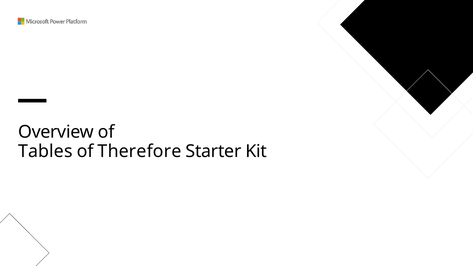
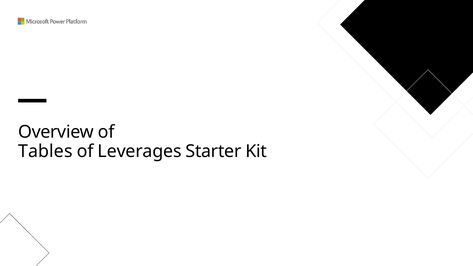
Therefore: Therefore -> Leverages (140, 151)
